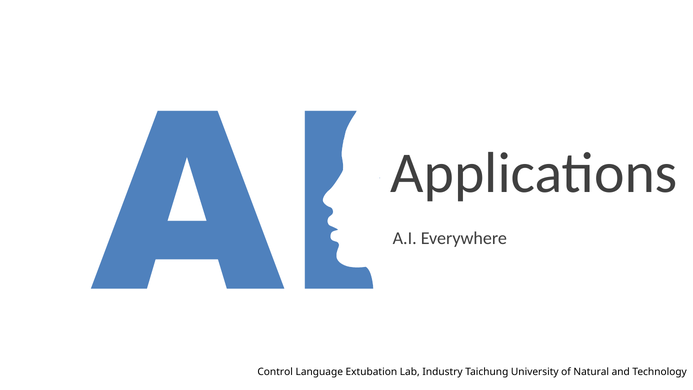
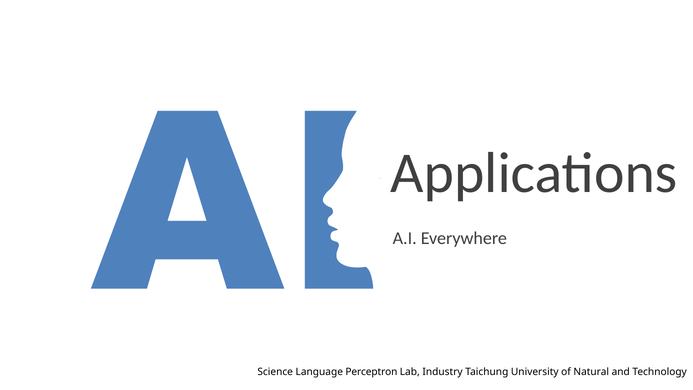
Control: Control -> Science (275, 372)
Extubation: Extubation -> Perceptron (371, 372)
